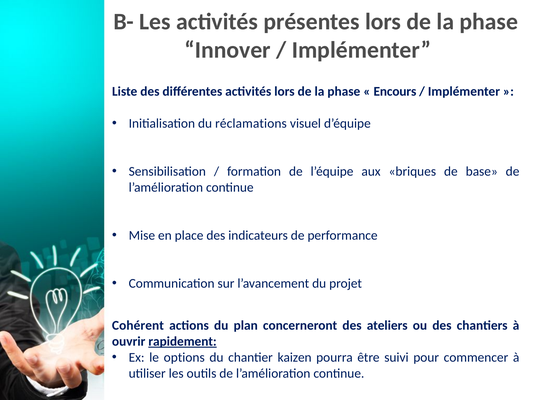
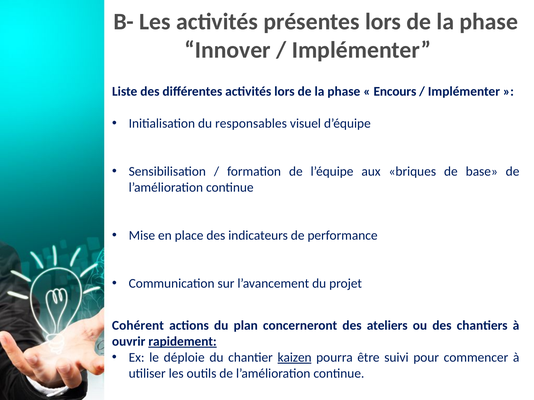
réclamations: réclamations -> responsables (251, 124)
options: options -> déploie (184, 358)
kaizen underline: none -> present (295, 358)
